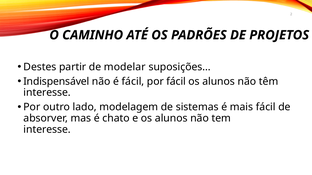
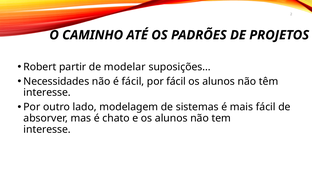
Destes: Destes -> Robert (40, 67)
Indispensável: Indispensável -> Necessidades (56, 82)
